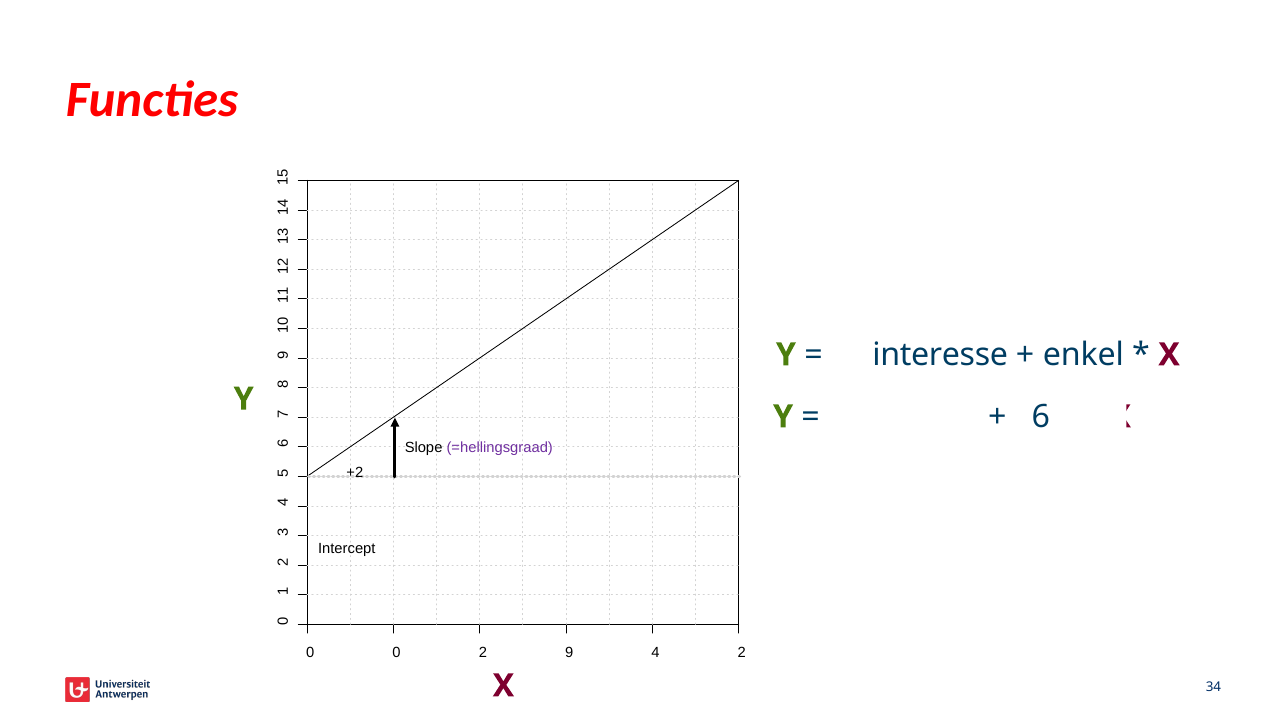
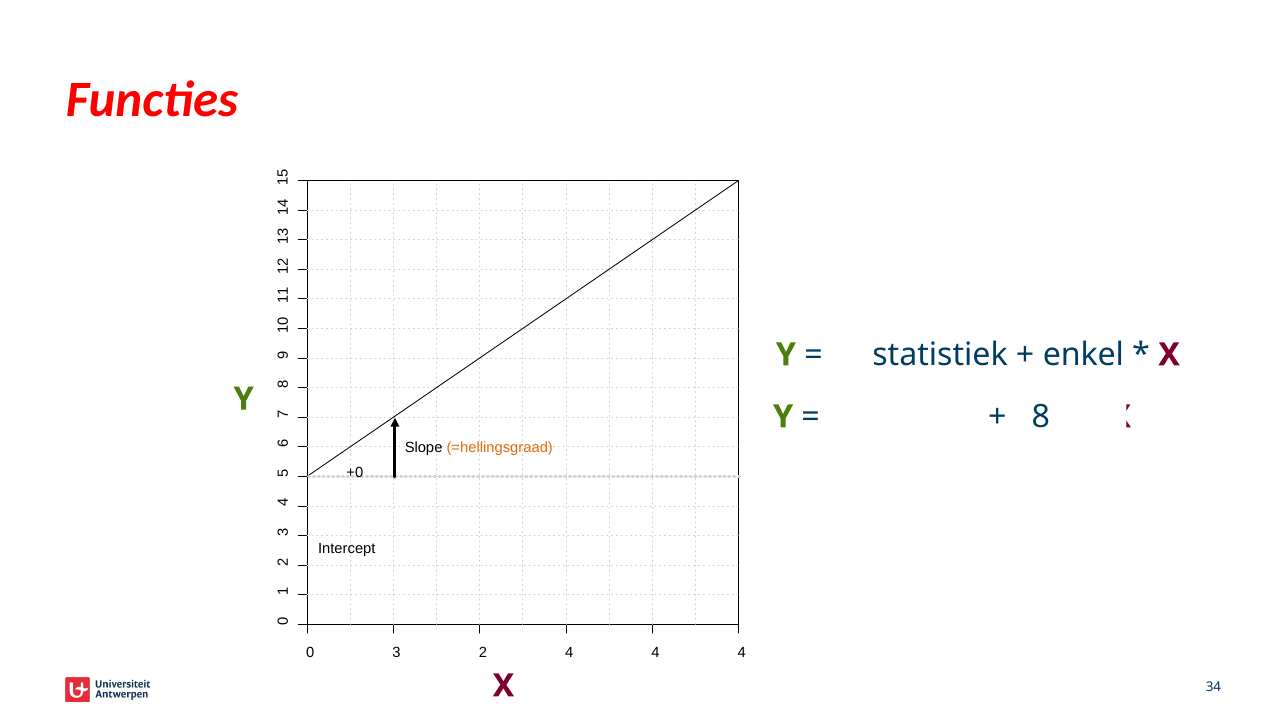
interesse: interesse -> statistiek (940, 355)
6: 6 -> 8 (1041, 417)
=hellingsgraad colour: purple -> orange (500, 448)
+2: +2 -> +0 (355, 473)
0 0: 0 -> 3 (397, 653)
2 9: 9 -> 4 (569, 653)
2: 2 -> 4 (742, 653)
